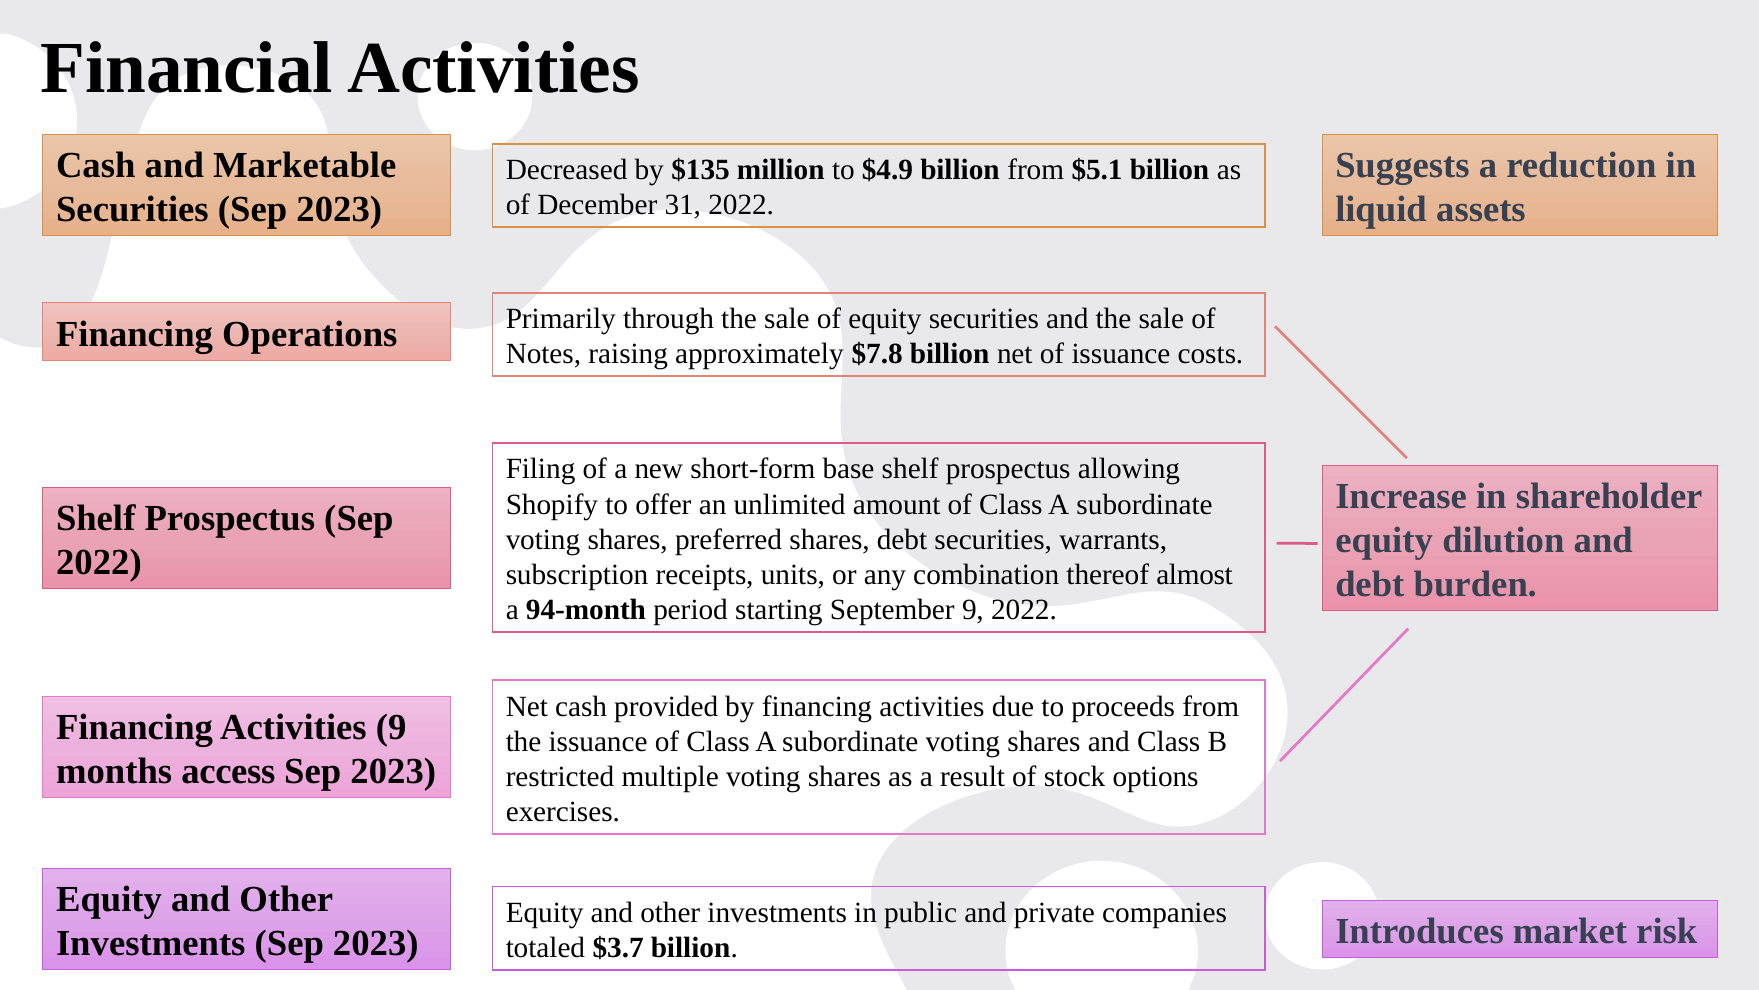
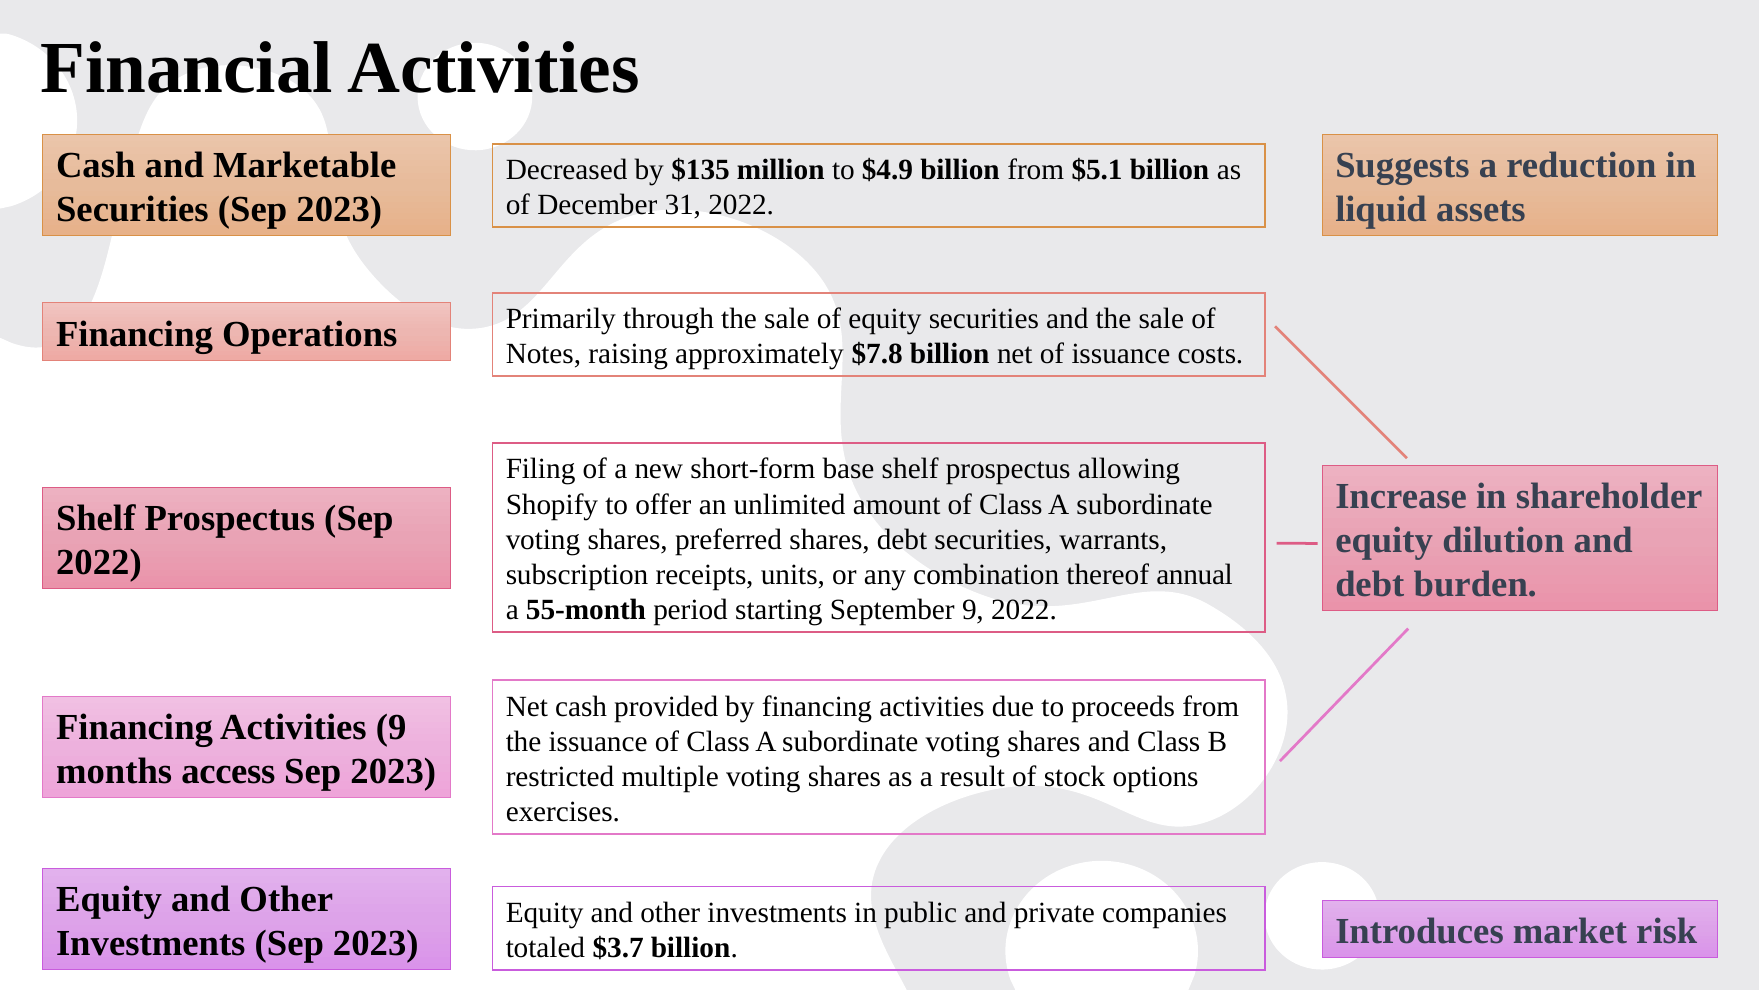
almost: almost -> annual (1195, 574)
94-month: 94-month -> 55-month (586, 610)
